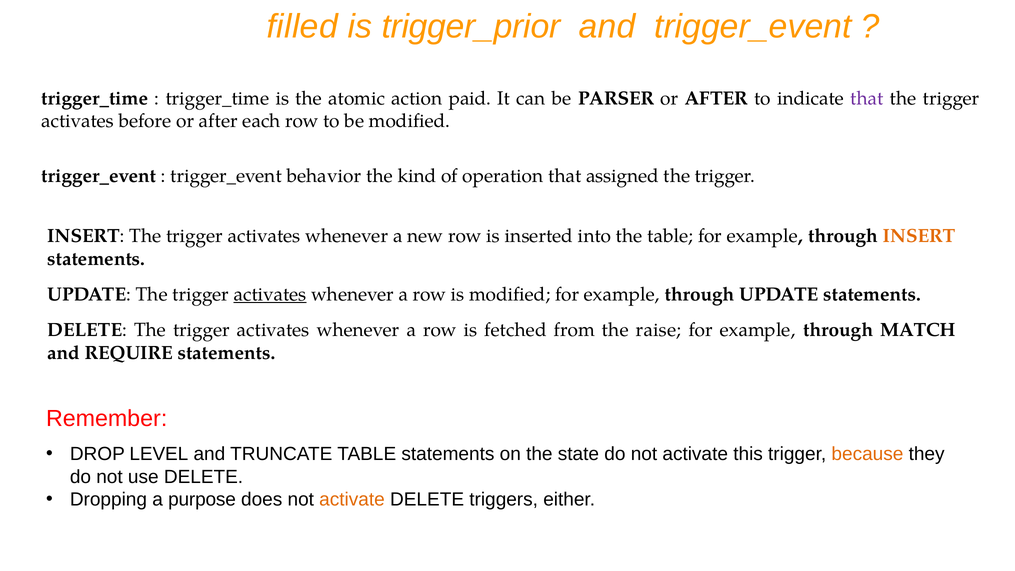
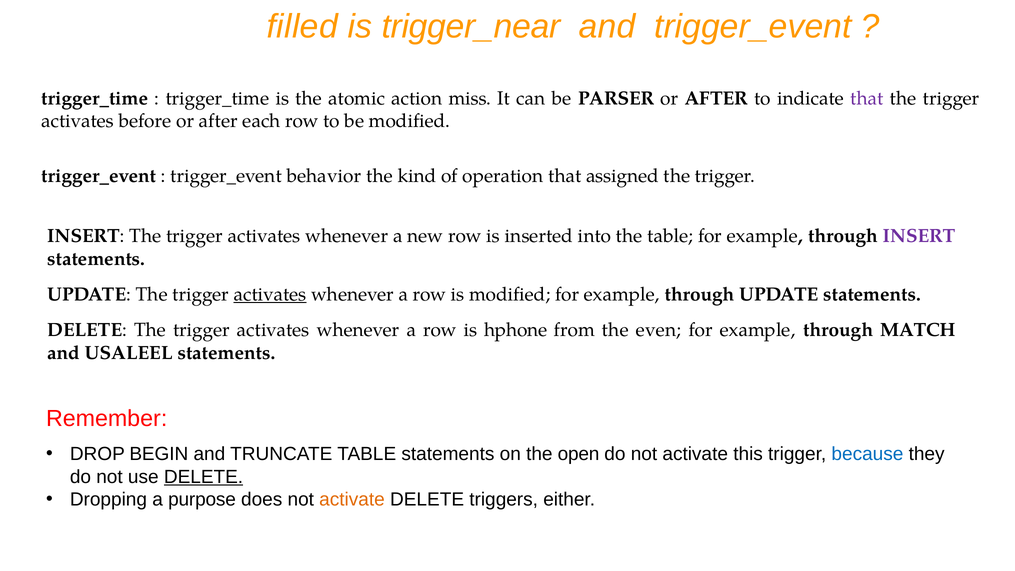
trigger_prior: trigger_prior -> trigger_near (471, 26)
paid: paid -> miss (470, 98)
INSERT colour: orange -> purple (919, 236)
fetched: fetched -> hphone (516, 330)
raise: raise -> even (659, 330)
REQUIRE: REQUIRE -> USALEEL (129, 353)
LEVEL: LEVEL -> BEGIN (159, 454)
state: state -> open (579, 454)
because colour: orange -> blue (867, 454)
DELETE underline: none -> present (204, 477)
